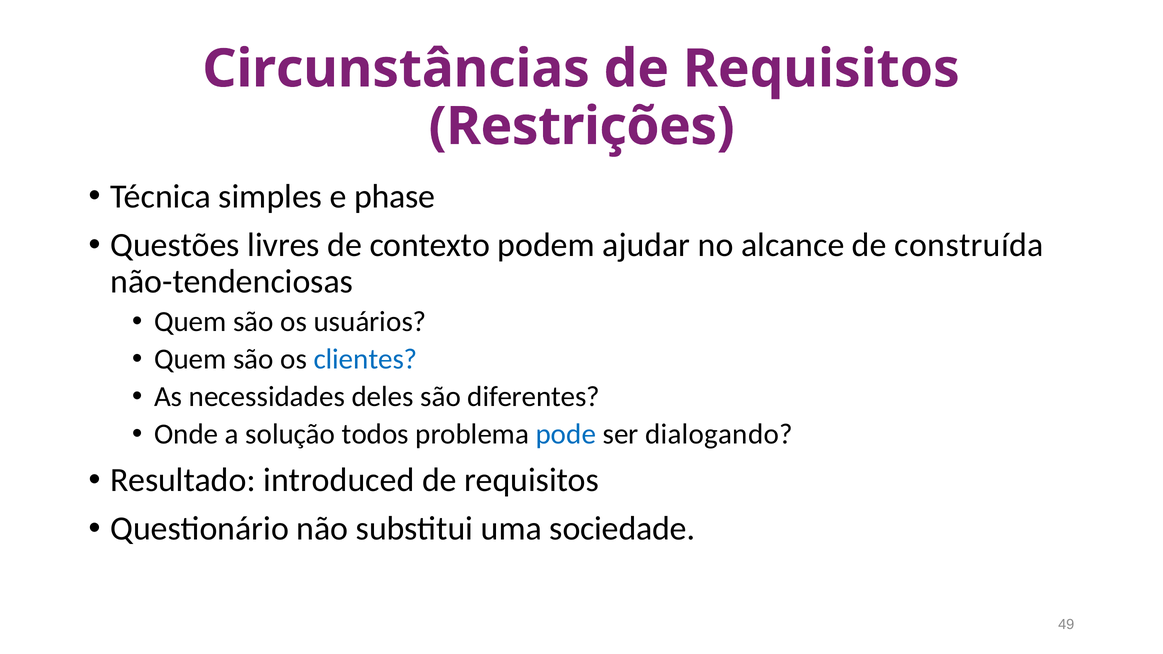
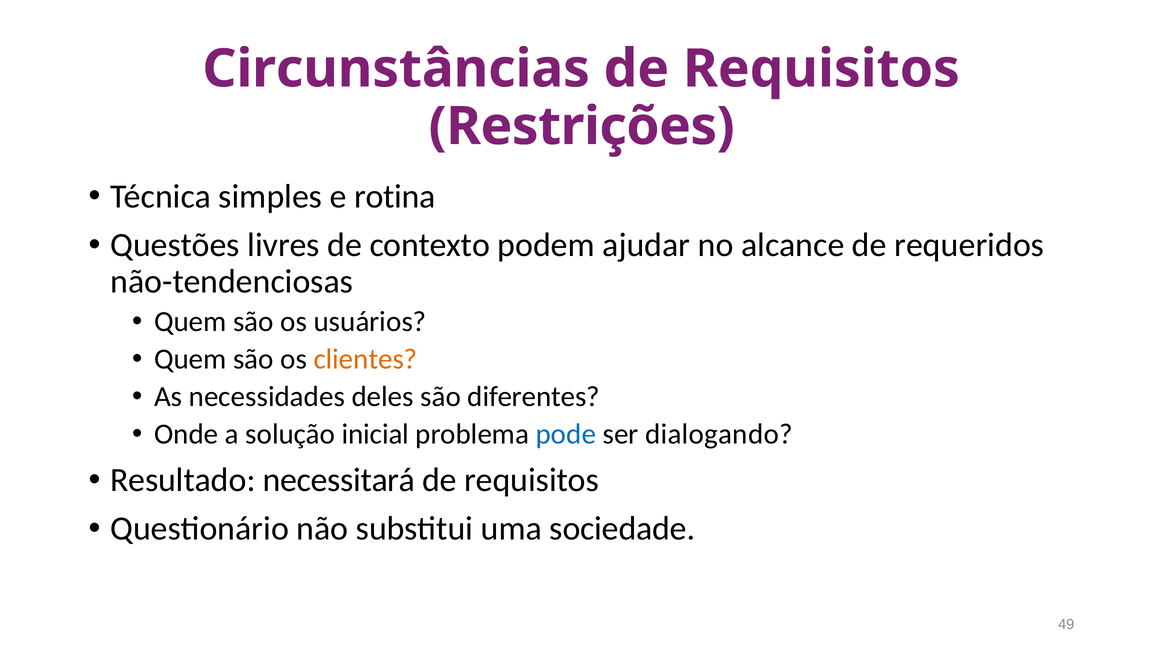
phase: phase -> rotina (395, 197)
construída: construída -> requeridos (969, 245)
clientes colour: blue -> orange (365, 359)
todos: todos -> inicial (375, 434)
introduced: introduced -> necessitará (339, 480)
